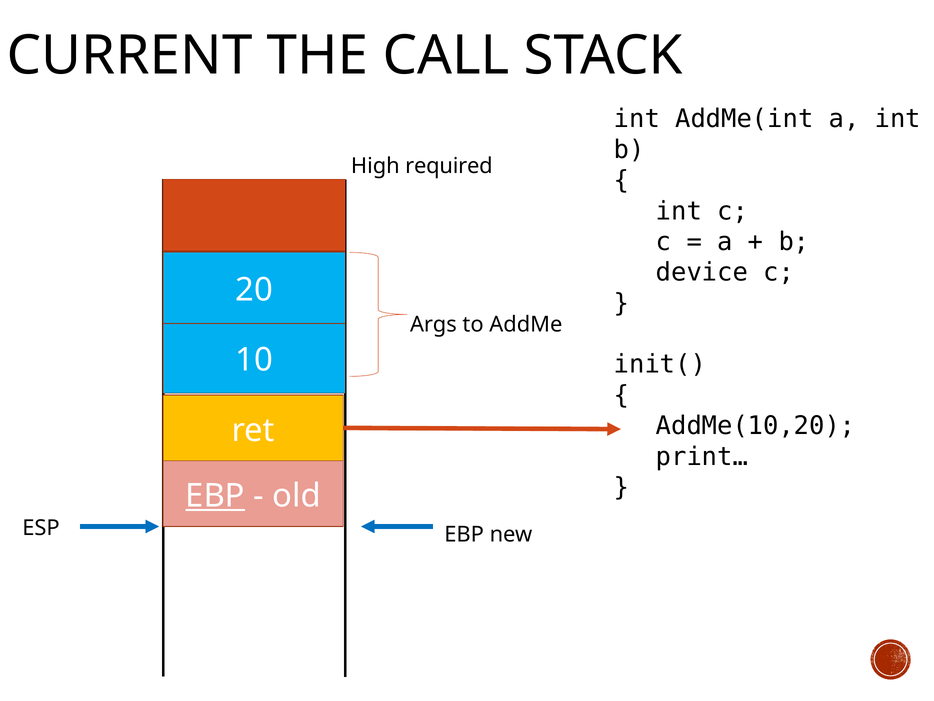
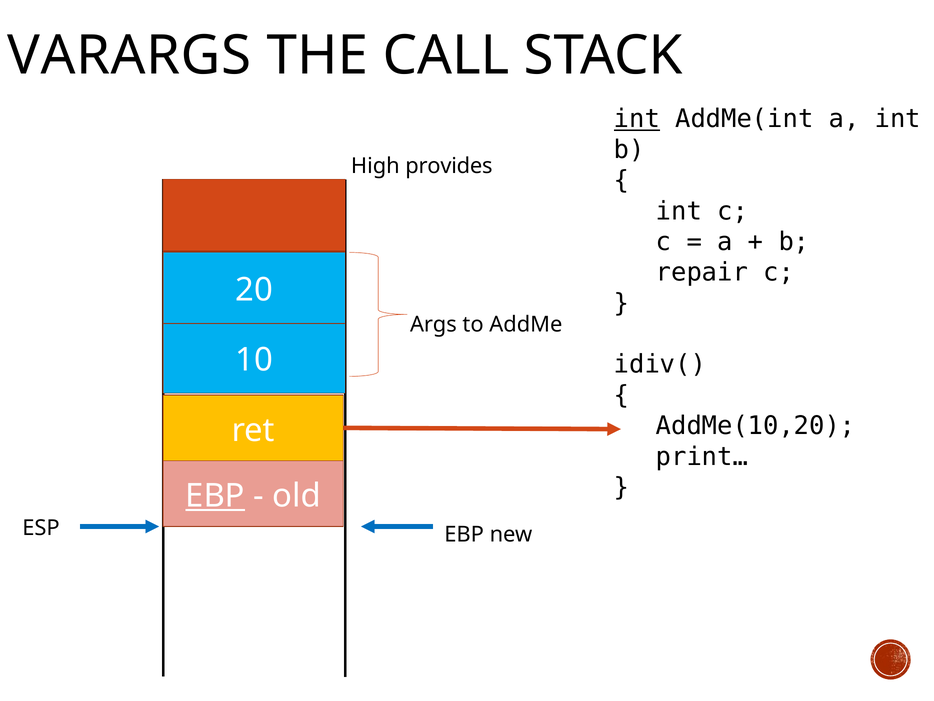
CURRENT: CURRENT -> VARARGS (129, 56)
int underline: none -> present (637, 119)
required: required -> provides (449, 166)
device: device -> repair (702, 272)
init(: init( -> idiv( (660, 364)
